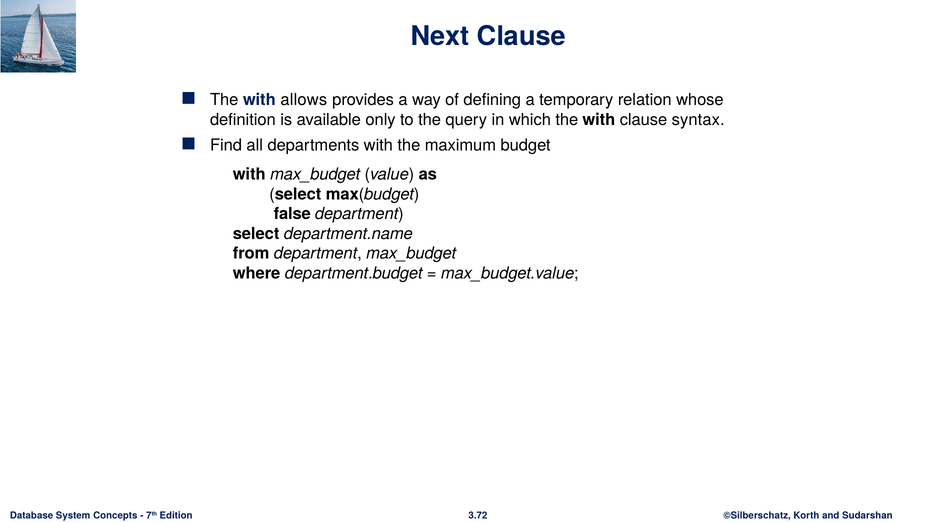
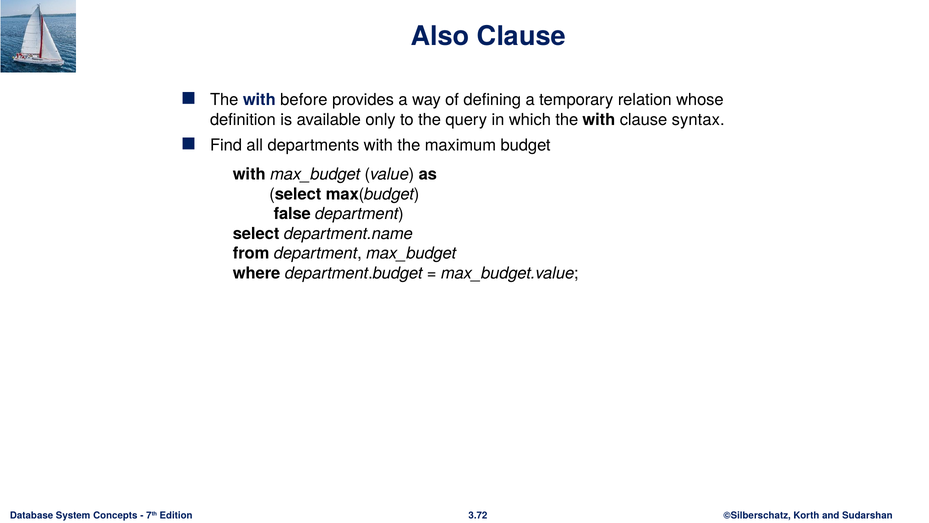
Next: Next -> Also (440, 36)
allows: allows -> before (304, 100)
